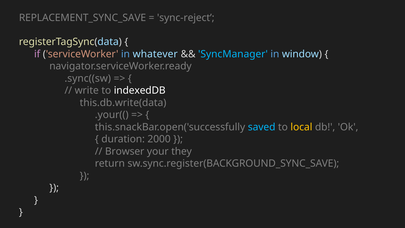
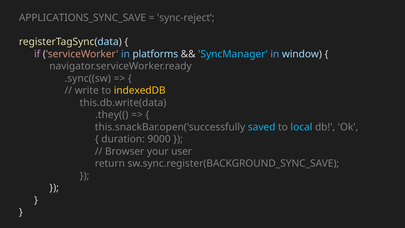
REPLACEMENT_SYNC_SAVE: REPLACEMENT_SYNC_SAVE -> APPLICATIONS_SYNC_SAVE (83, 18)
whatever: whatever -> platforms (155, 54)
indexedDB colour: white -> yellow (140, 91)
.your((: .your(( -> .they(( (112, 115)
local colour: yellow -> light blue (301, 127)
2000: 2000 -> 9000 (159, 139)
they: they -> user (182, 151)
